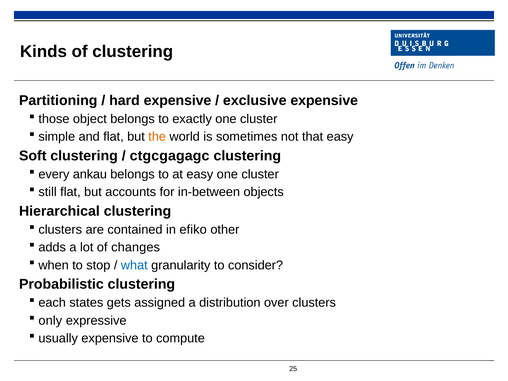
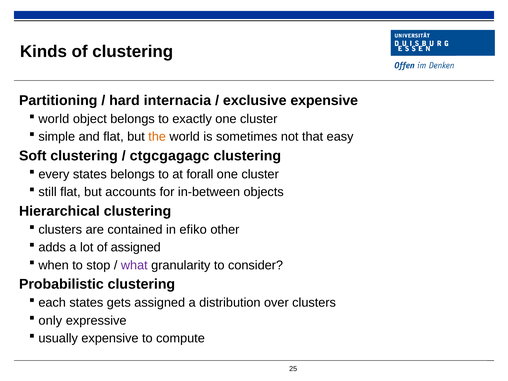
hard expensive: expensive -> internacia (177, 100)
those: those -> world (54, 119)
every ankau: ankau -> states (90, 174)
at easy: easy -> forall (200, 174)
of changes: changes -> assigned (136, 247)
what colour: blue -> purple (134, 265)
